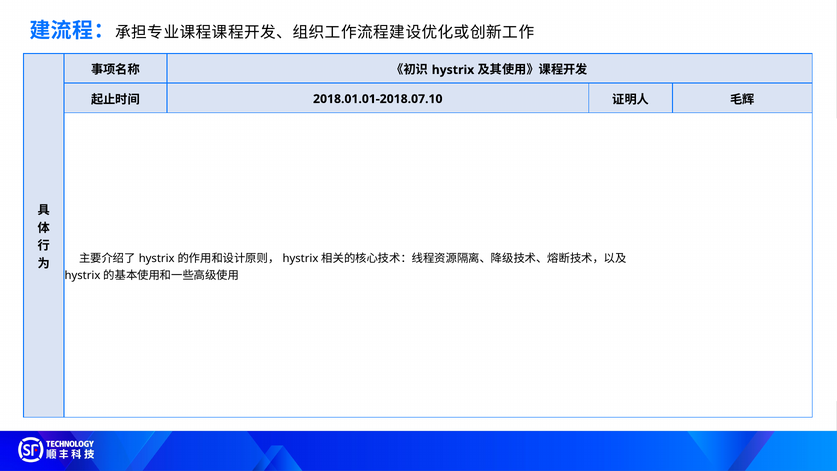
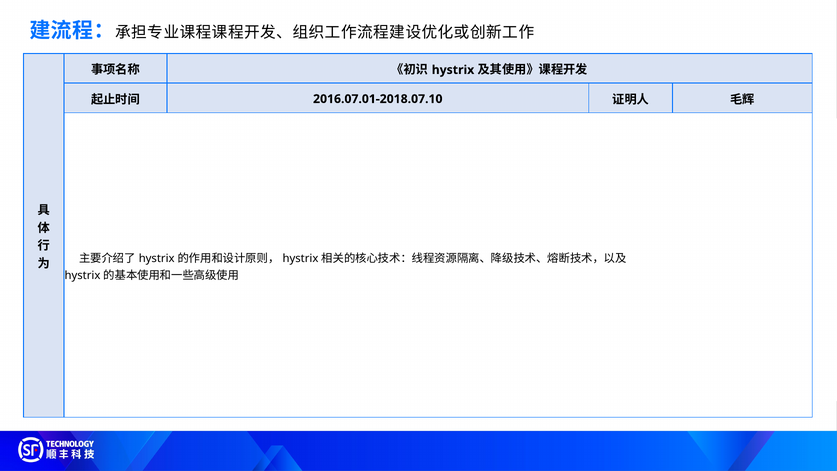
2018.01.01-2018.07.10: 2018.01.01-2018.07.10 -> 2016.07.01-2018.07.10 (378, 99)
